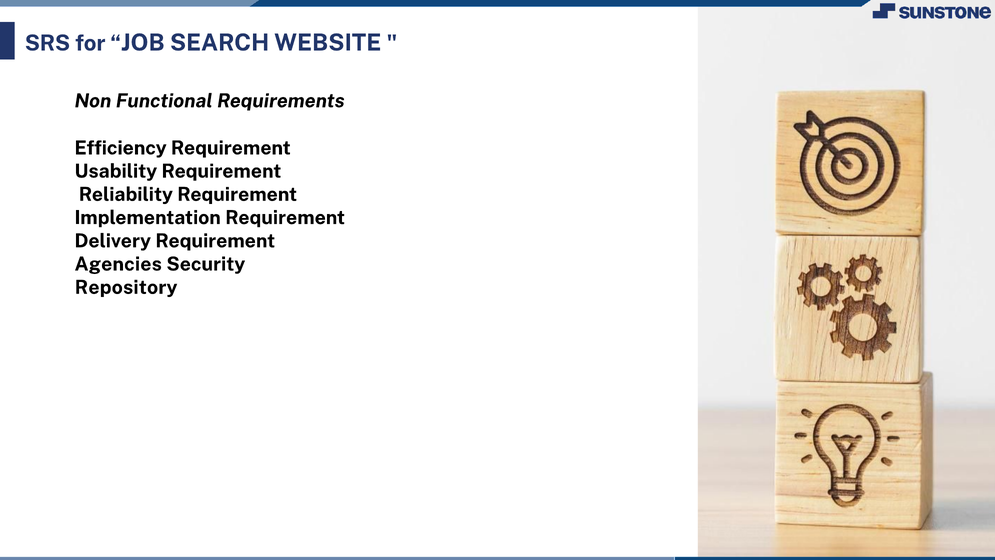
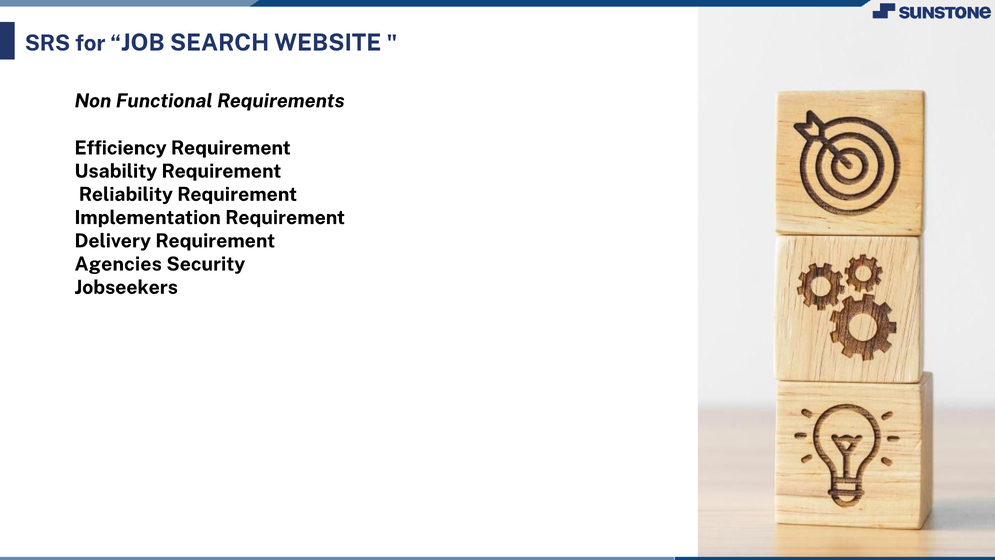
Repository: Repository -> Jobseekers (126, 287)
